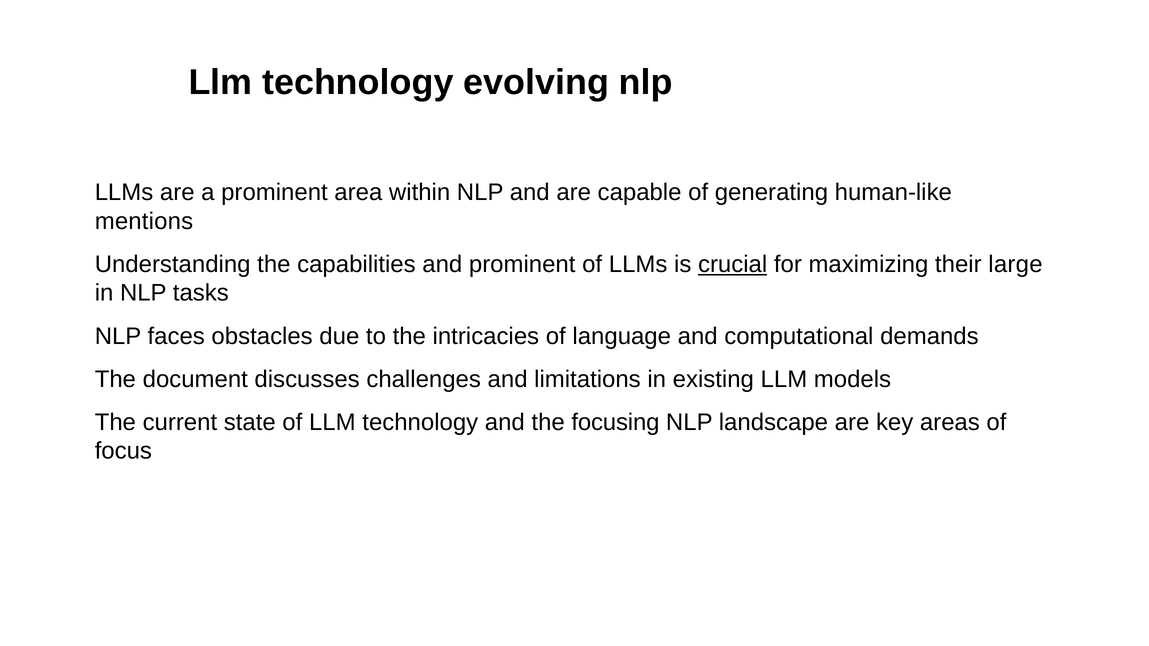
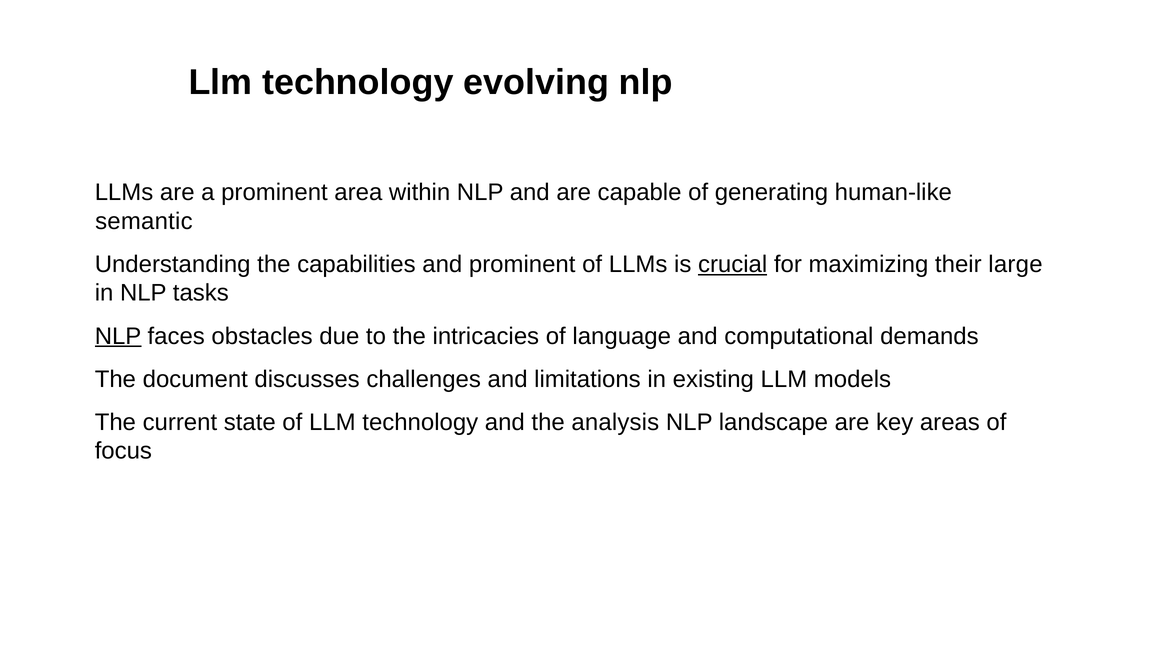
mentions: mentions -> semantic (144, 221)
NLP underline: none -> present (118, 336)
focusing: focusing -> analysis (615, 423)
